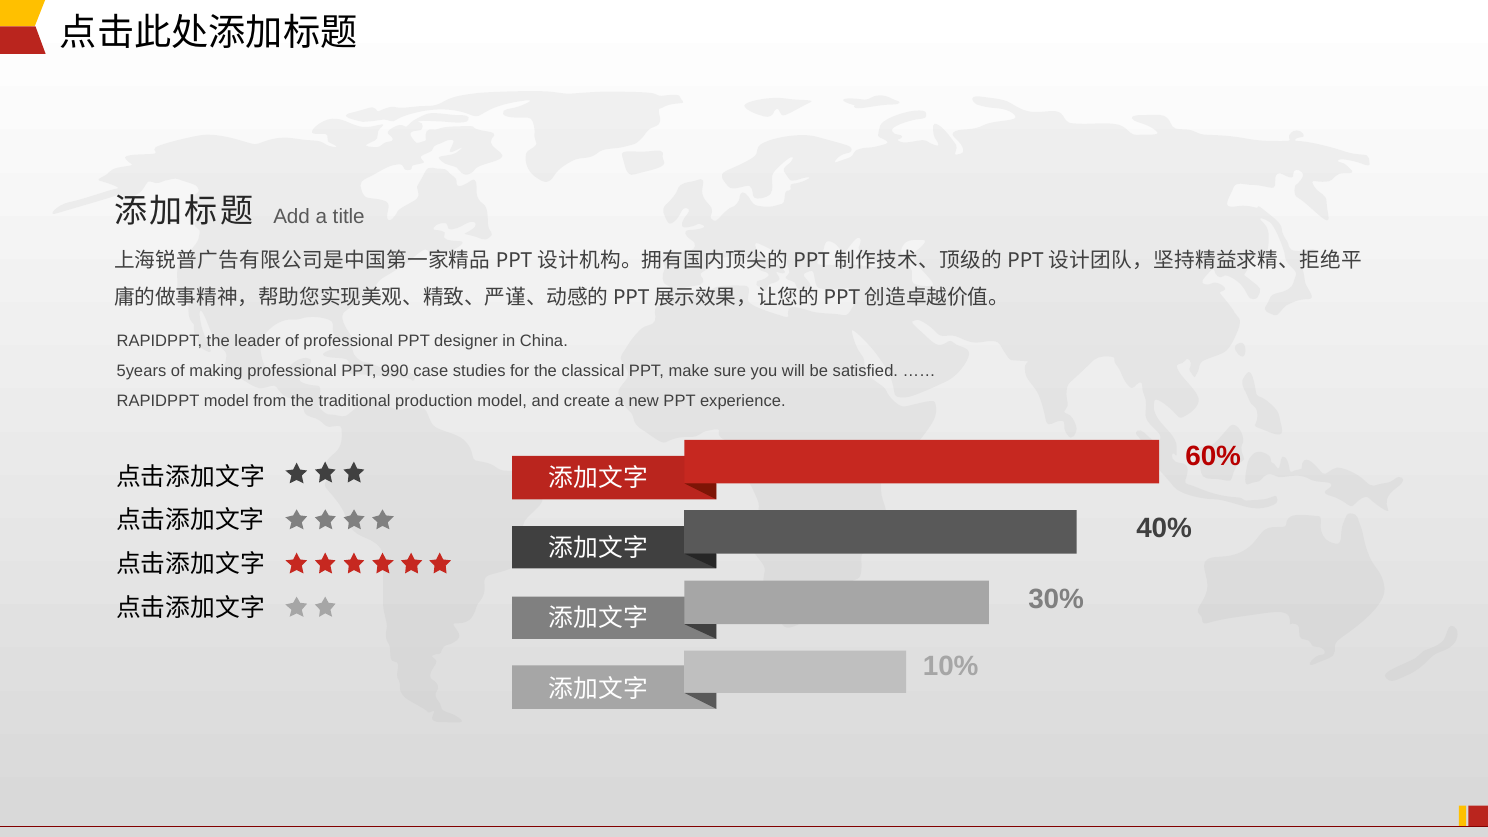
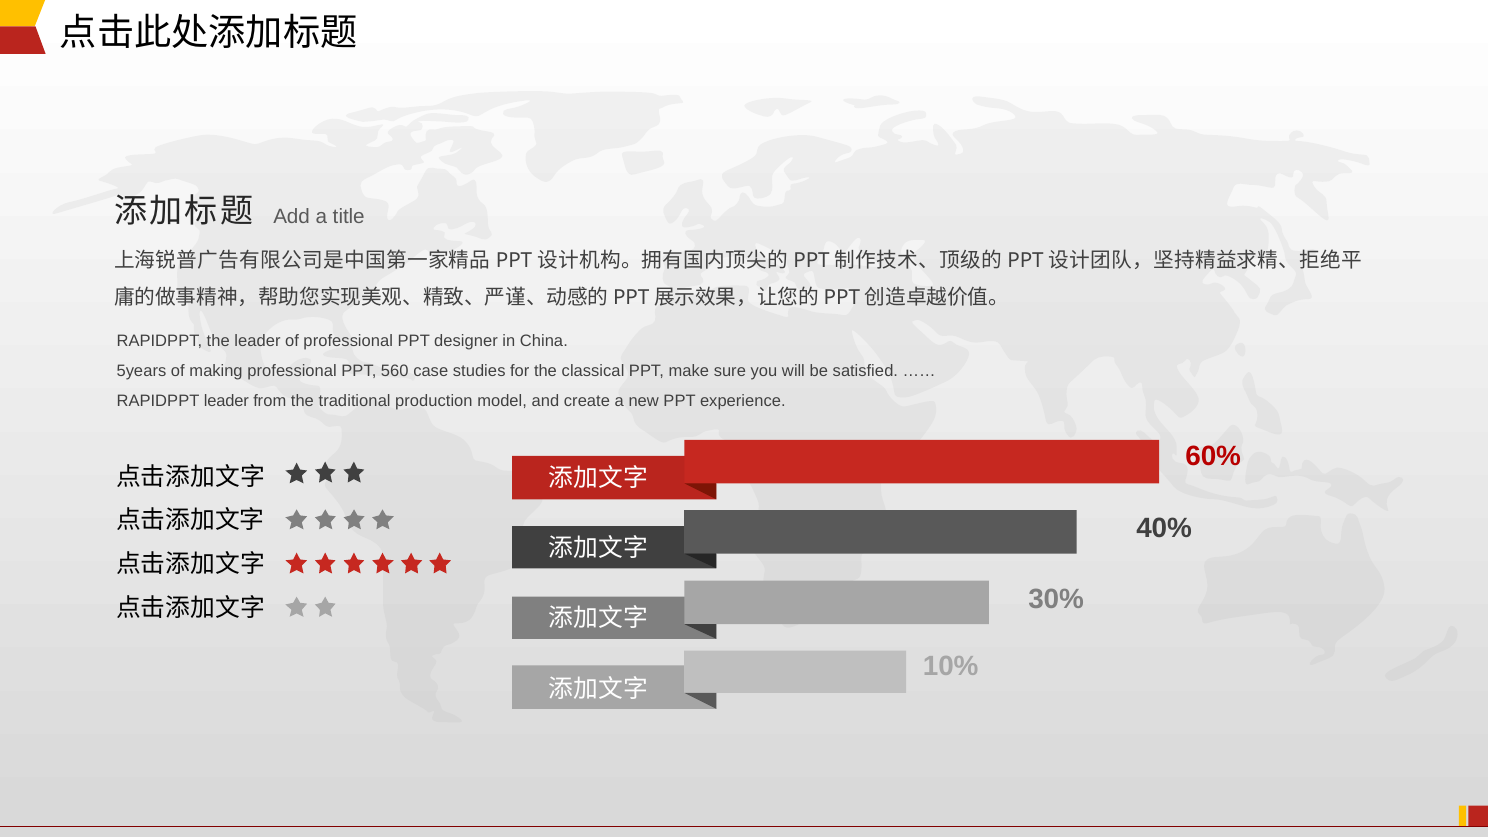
990: 990 -> 560 (395, 371)
RAPIDPPT model: model -> leader (226, 401)
